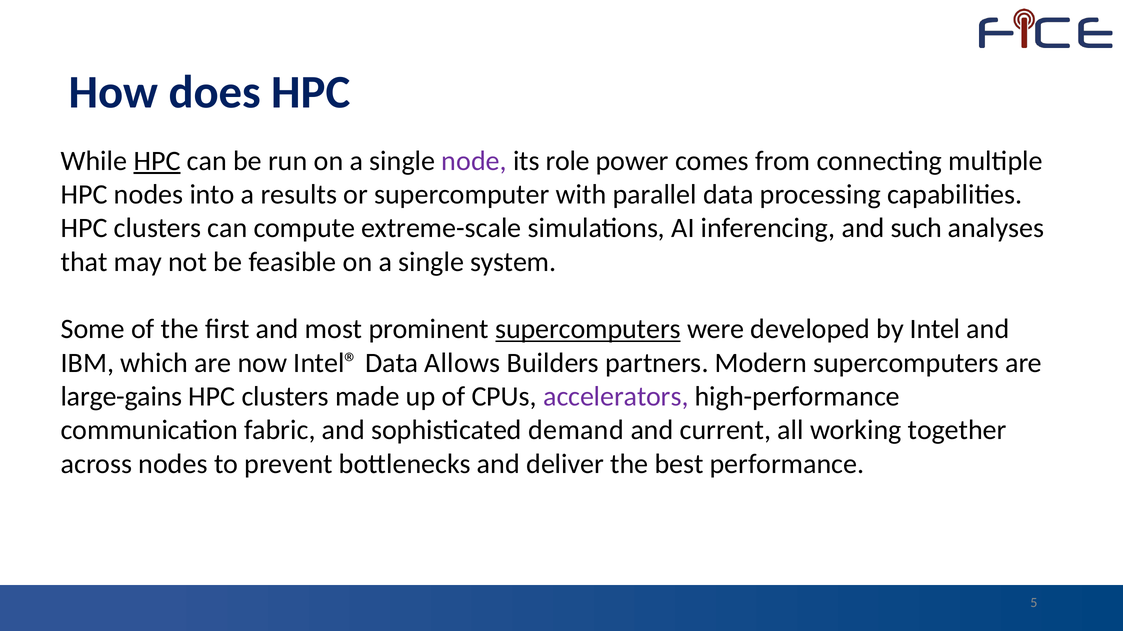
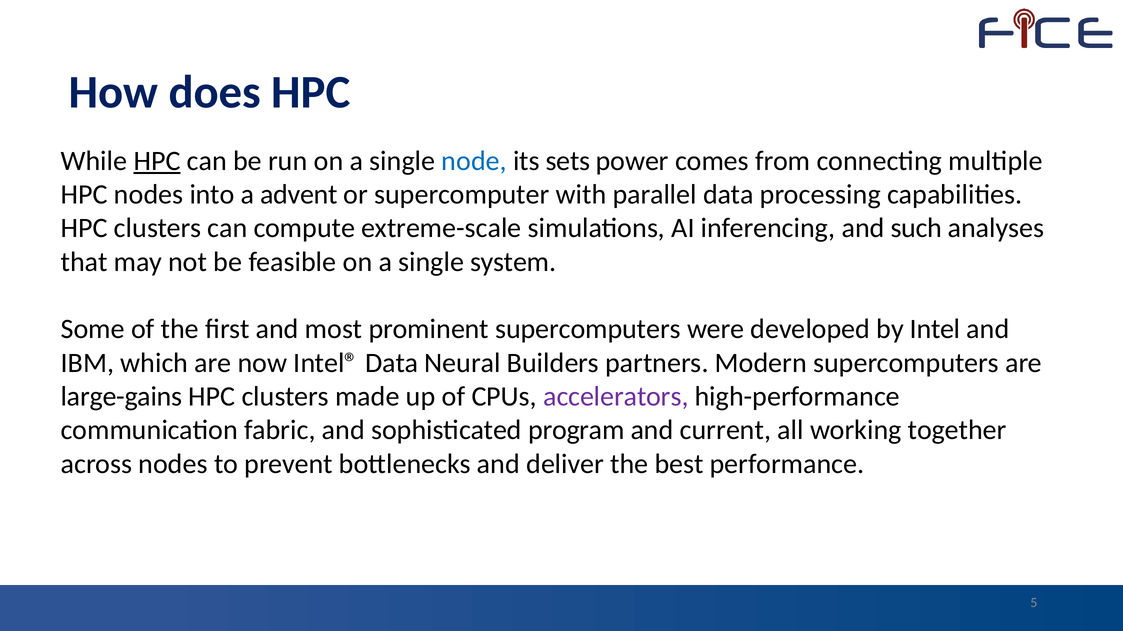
node colour: purple -> blue (474, 161)
role: role -> sets (568, 161)
results: results -> advent (299, 195)
supercomputers underline: present -> none (588, 330)
Allows: Allows -> Neural (462, 363)
demand: demand -> program (576, 431)
